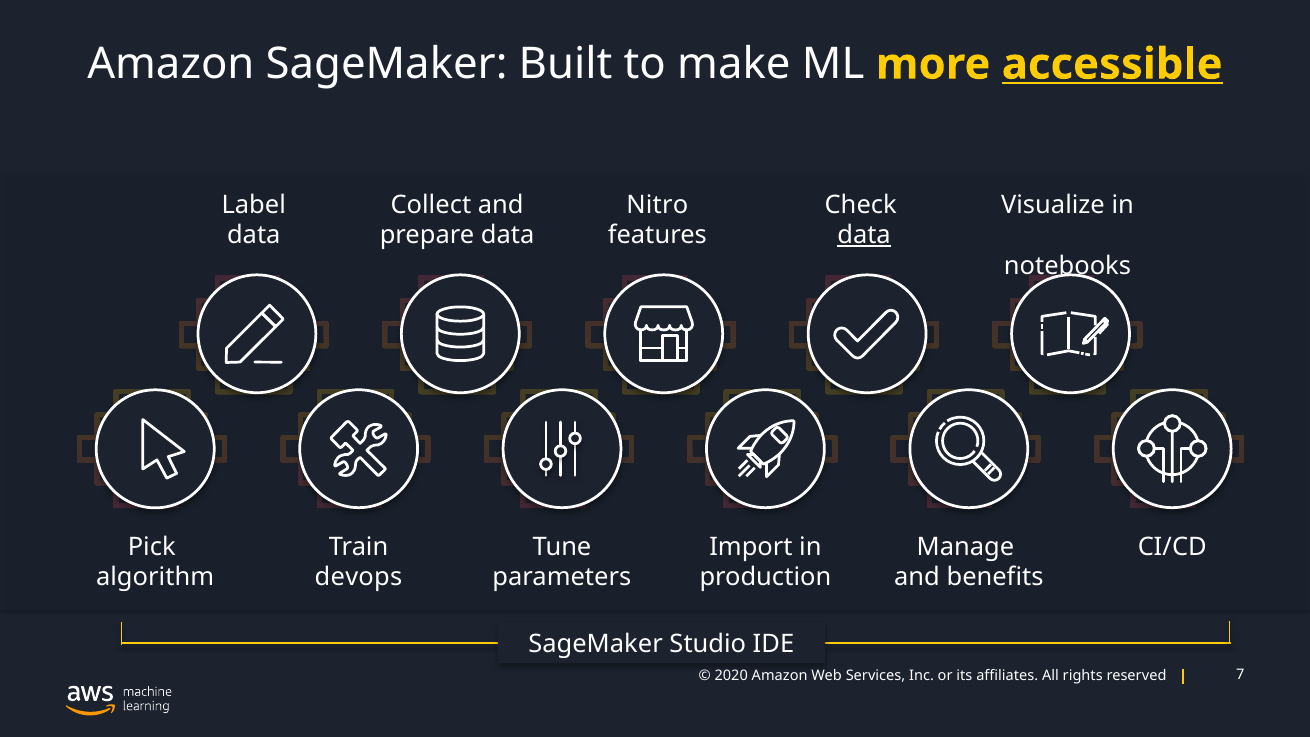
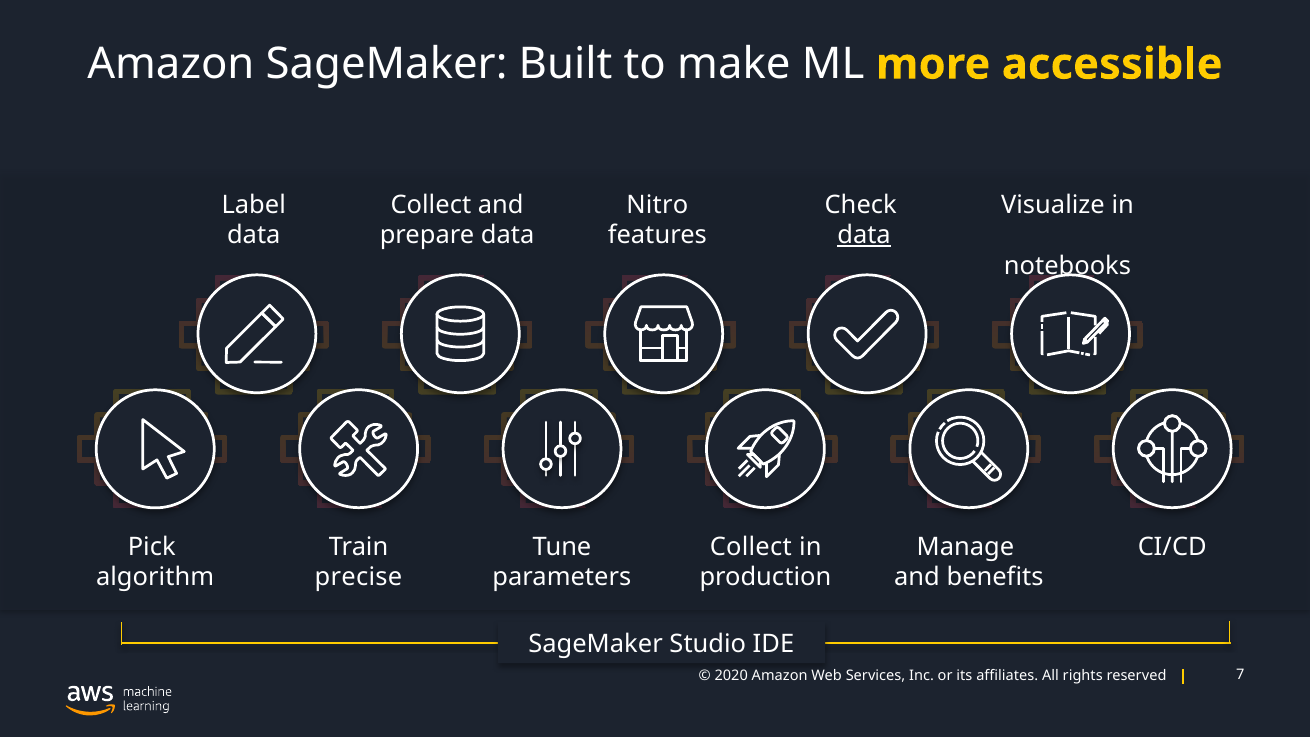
accessible underline: present -> none (1112, 64)
Import: Import -> Collect (751, 547)
devops: devops -> precise (358, 577)
